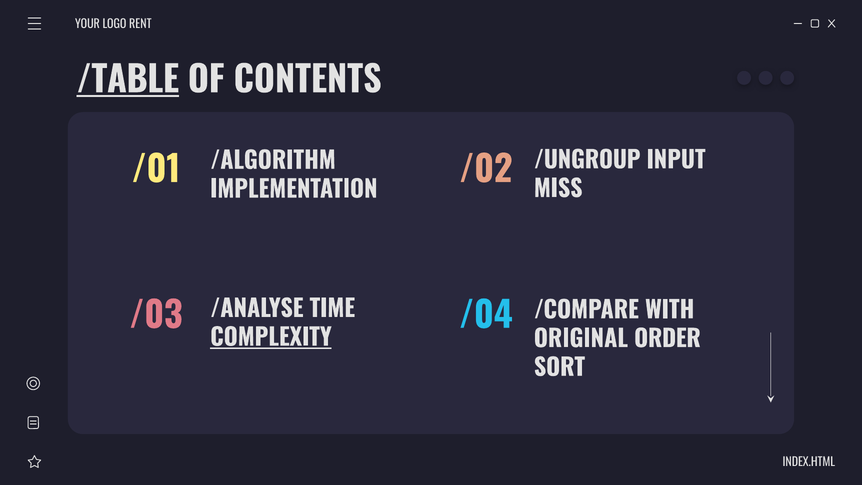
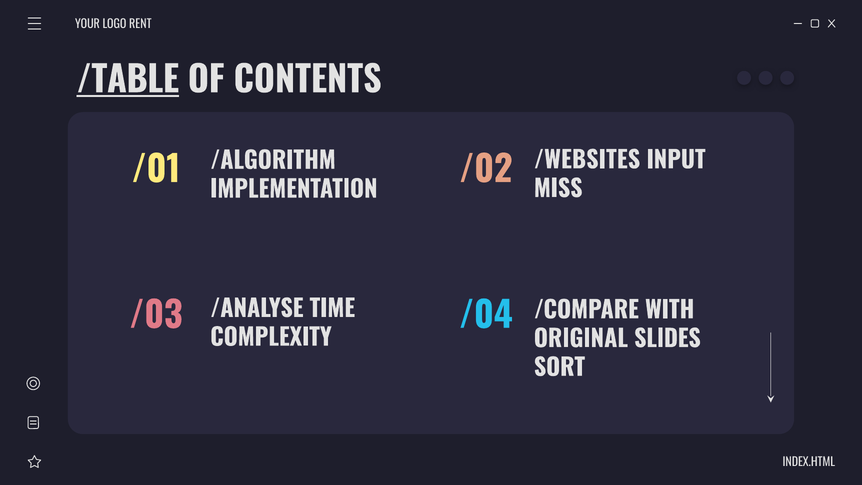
/UNGROUP: /UNGROUP -> /WEBSITES (587, 160)
COMPLEXITY underline: present -> none (271, 338)
ORDER: ORDER -> SLIDES (667, 339)
